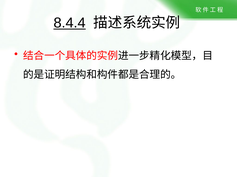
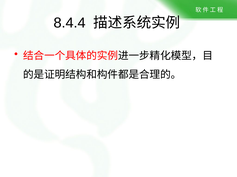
8.4.4 underline: present -> none (70, 23)
